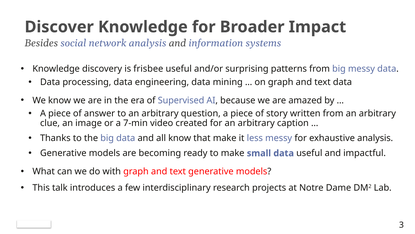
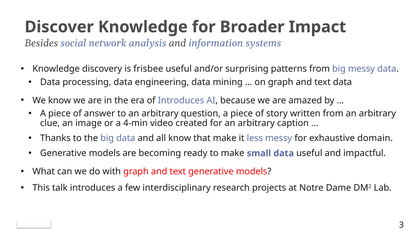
of Supervised: Supervised -> Introduces (181, 100)
7-min: 7-min -> 4-min (135, 123)
exhaustive analysis: analysis -> domain (375, 138)
